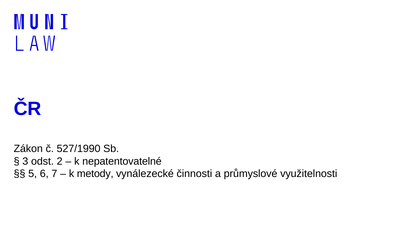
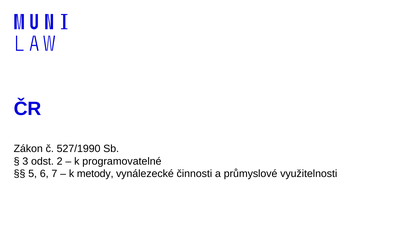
nepatentovatelné: nepatentovatelné -> programovatelné (122, 161)
